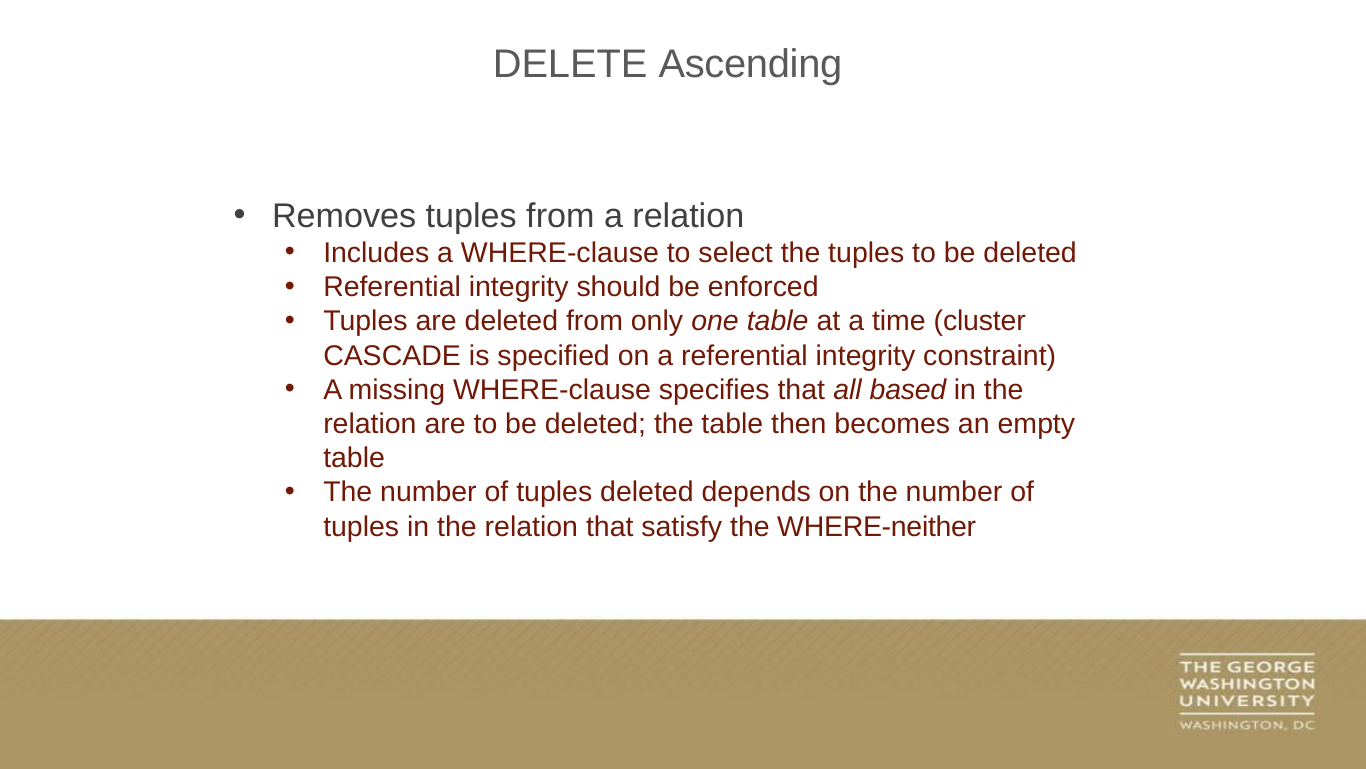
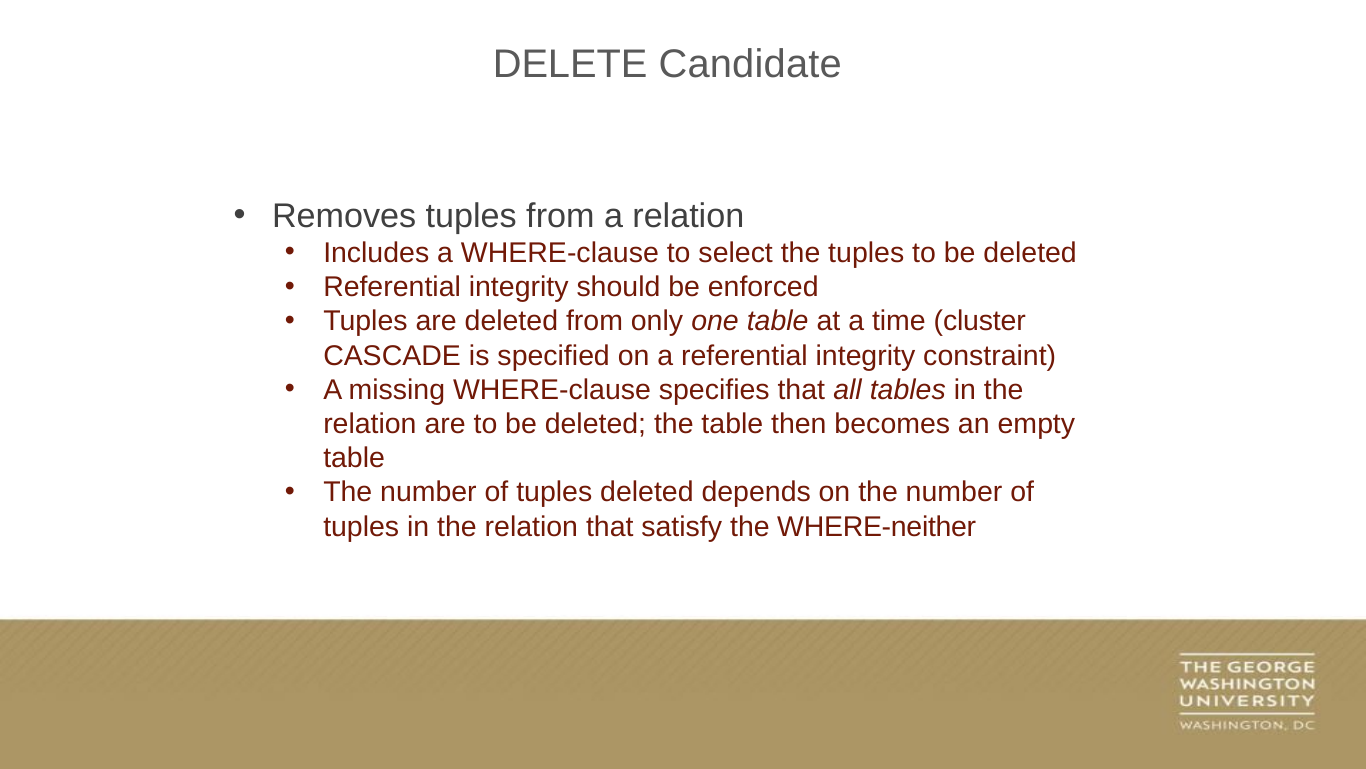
Ascending: Ascending -> Candidate (750, 64)
based: based -> tables (908, 390)
